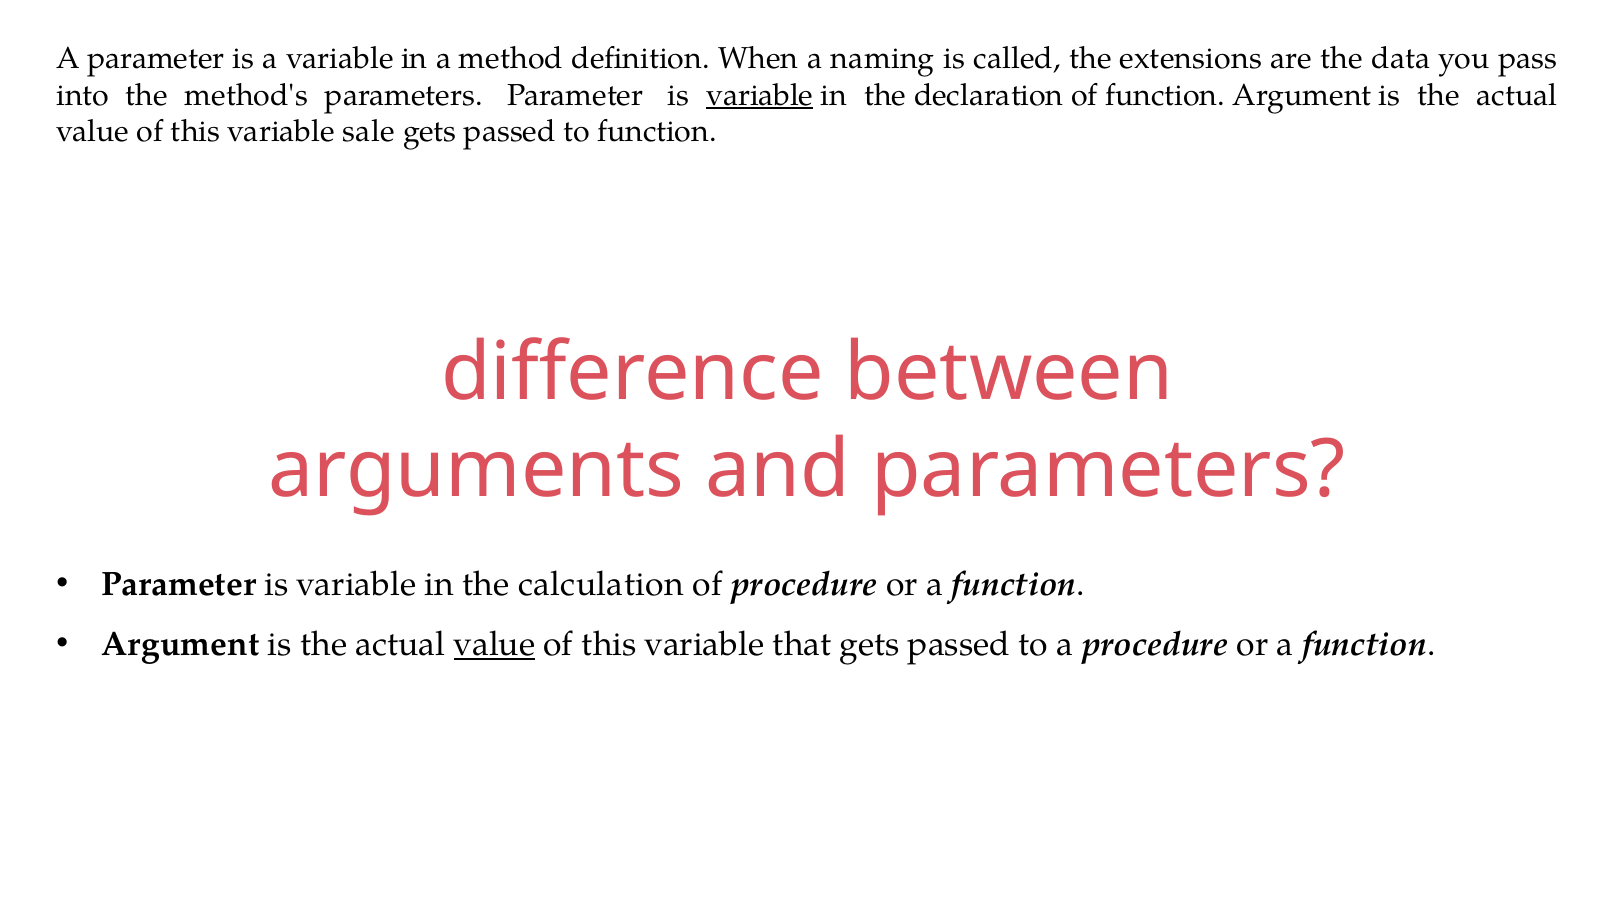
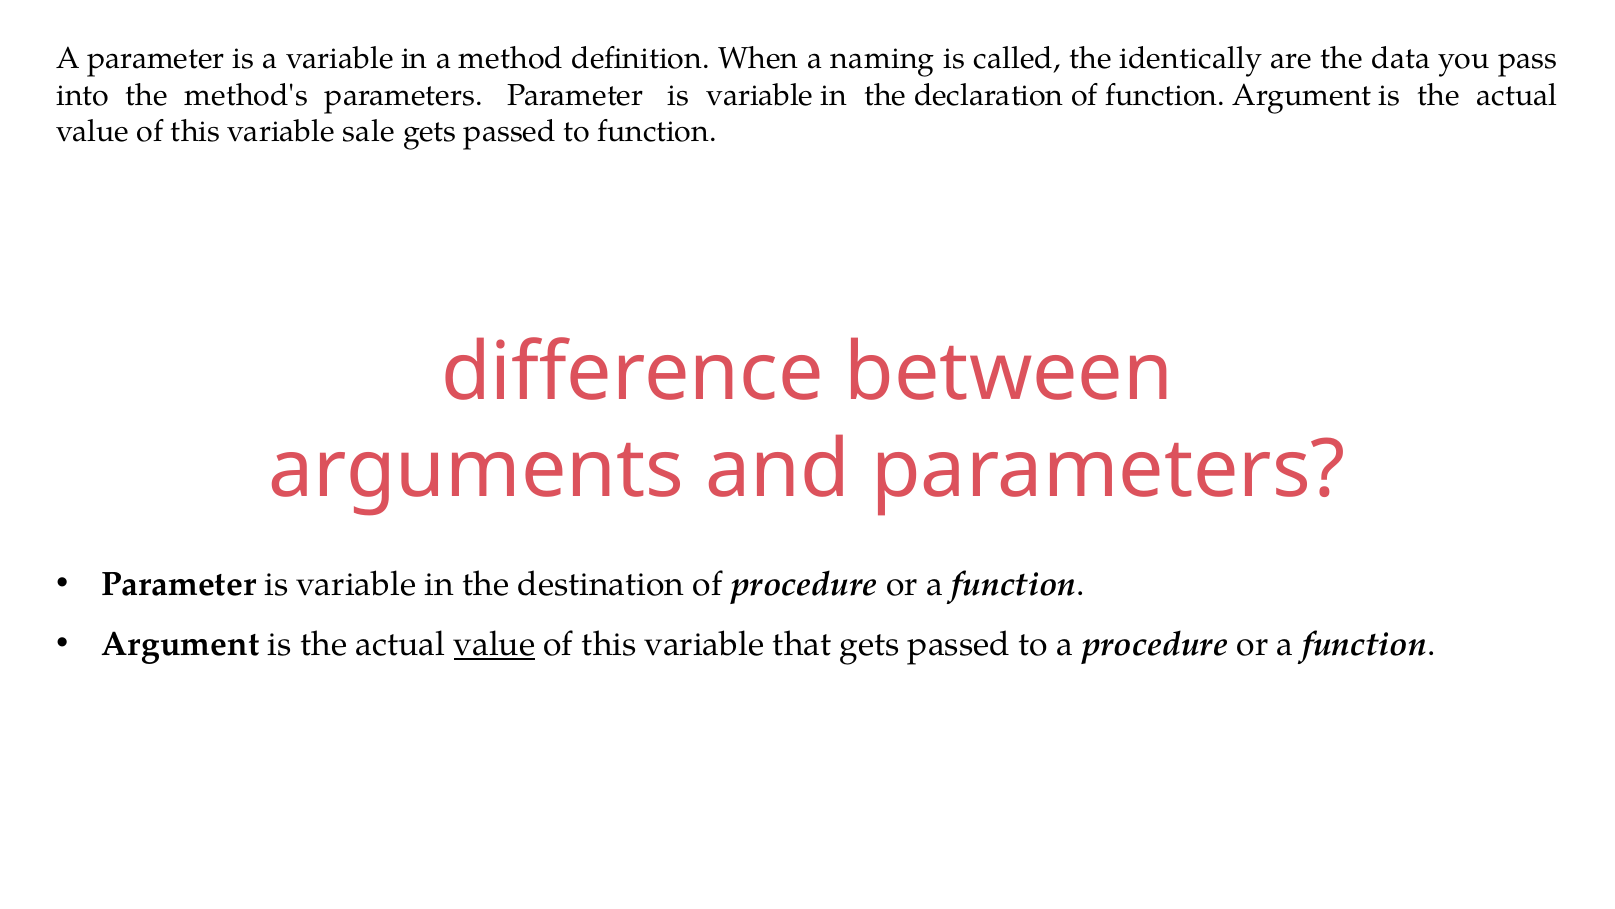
extensions: extensions -> identically (1191, 59)
variable underline: present -> none (760, 95)
calculation: calculation -> destination (601, 584)
